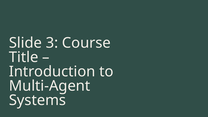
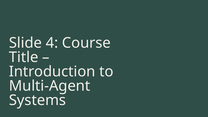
3: 3 -> 4 (52, 43)
